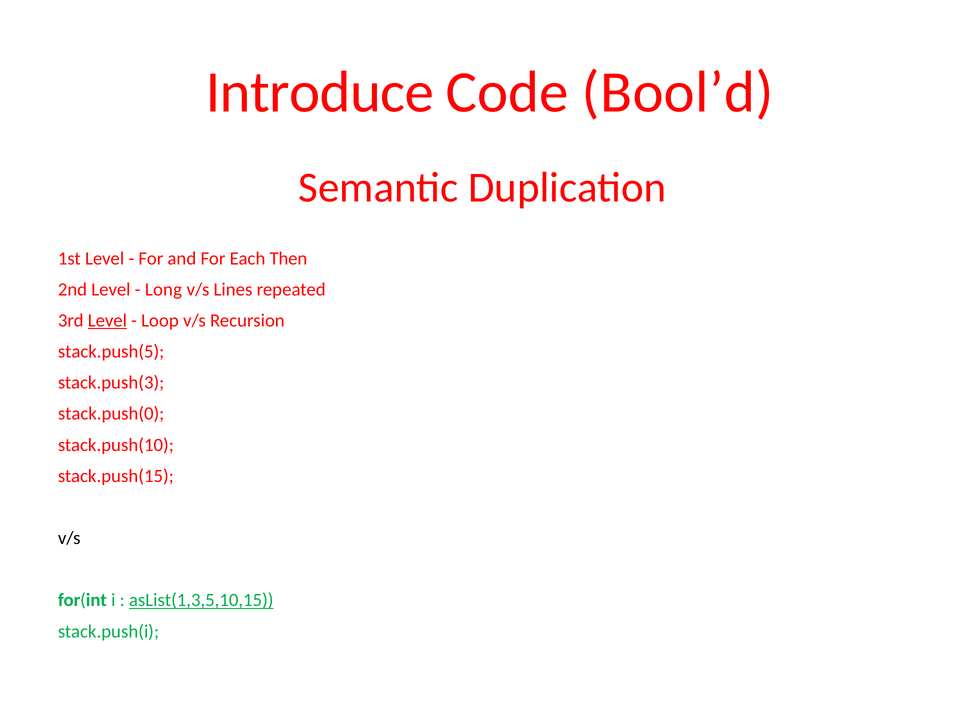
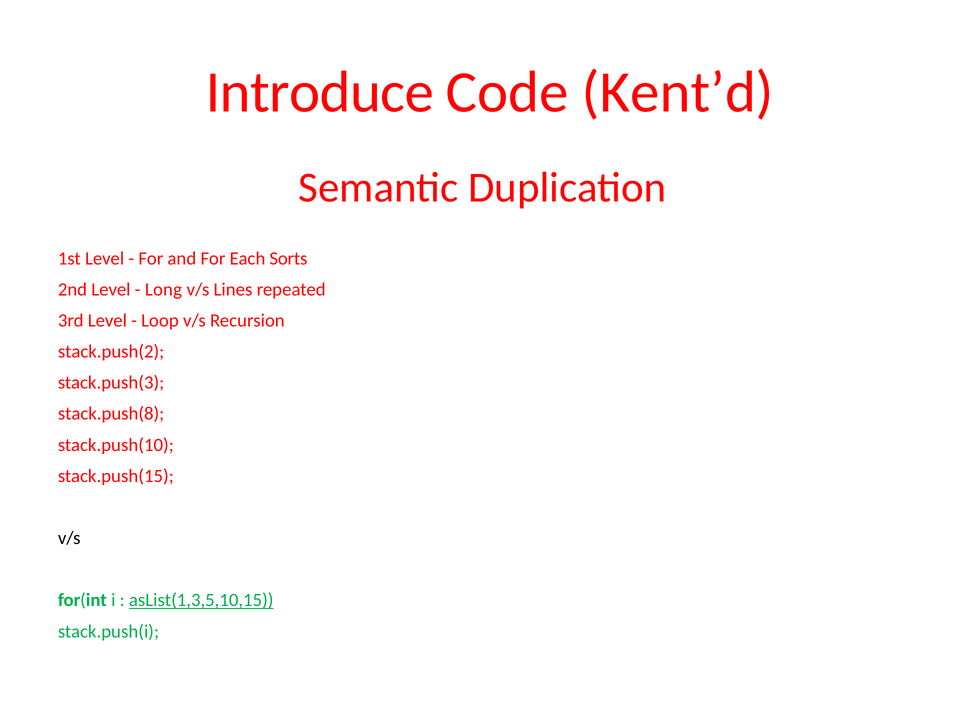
Bool’d: Bool’d -> Kent’d (678, 93)
Then: Then -> Sorts (288, 259)
Level underline: present -> none (107, 321)
stack.push(5: stack.push(5 -> stack.push(2 (111, 352)
stack.push(0: stack.push(0 -> stack.push(8 (111, 414)
